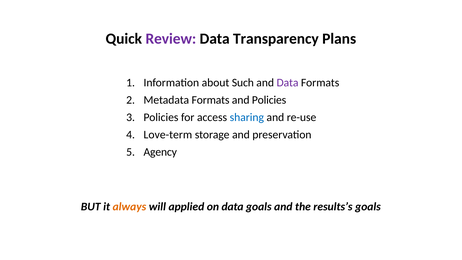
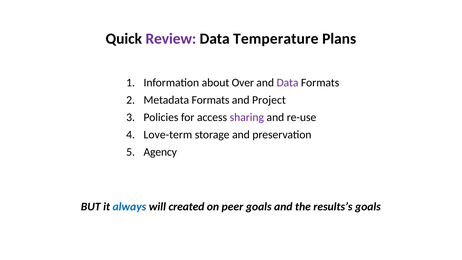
Transparency: Transparency -> Temperature (276, 39)
Such: Such -> Over (243, 83)
and Policies: Policies -> Project (269, 100)
sharing colour: blue -> purple (247, 117)
always colour: orange -> blue (129, 207)
applied: applied -> created (186, 207)
on data: data -> peer (232, 207)
